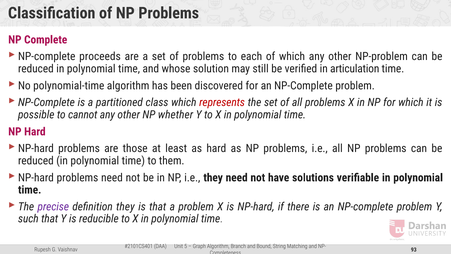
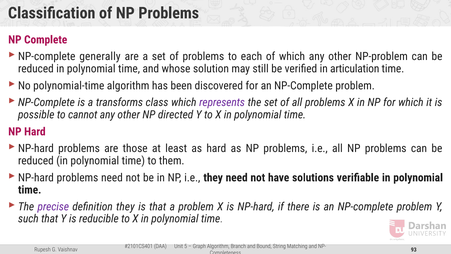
proceeds: proceeds -> generally (100, 57)
partitioned: partitioned -> transforms (119, 102)
represents colour: red -> purple (222, 102)
whether: whether -> directed (176, 115)
